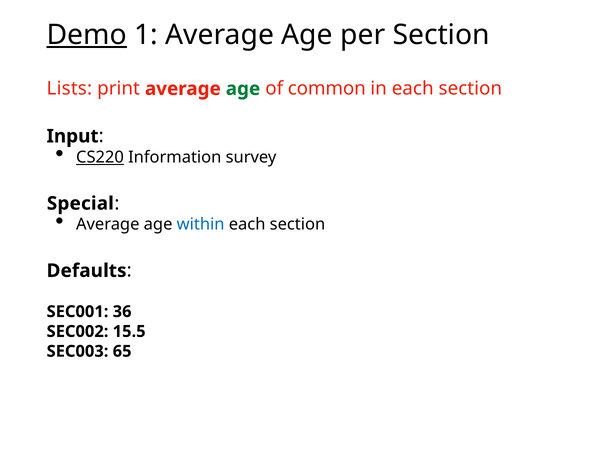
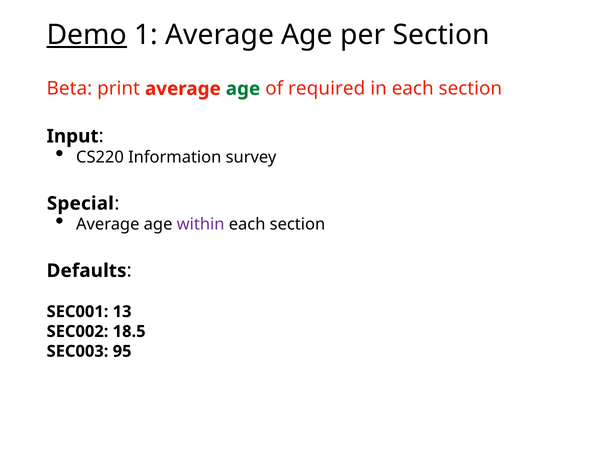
Lists: Lists -> Beta (69, 89)
common: common -> required (327, 89)
CS220 underline: present -> none (100, 157)
within colour: blue -> purple (201, 225)
36: 36 -> 13 (122, 312)
15.5: 15.5 -> 18.5 (129, 331)
65: 65 -> 95 (122, 351)
